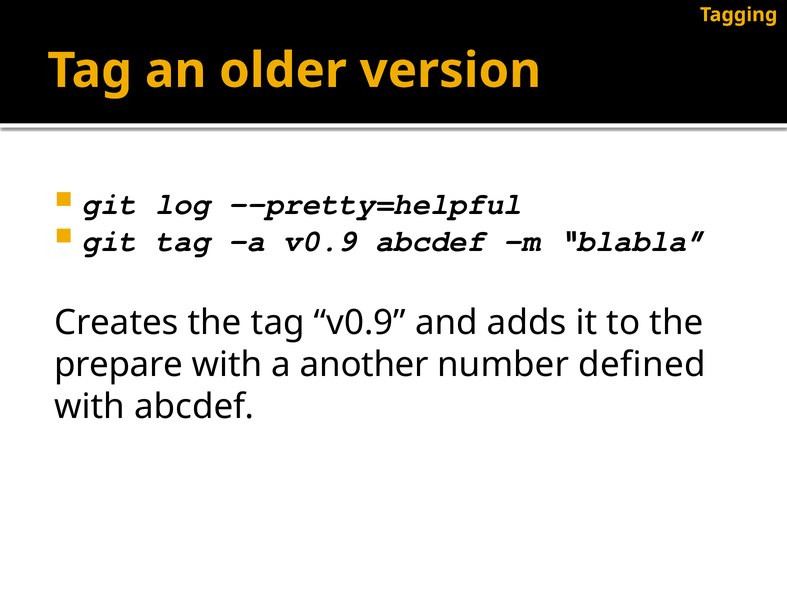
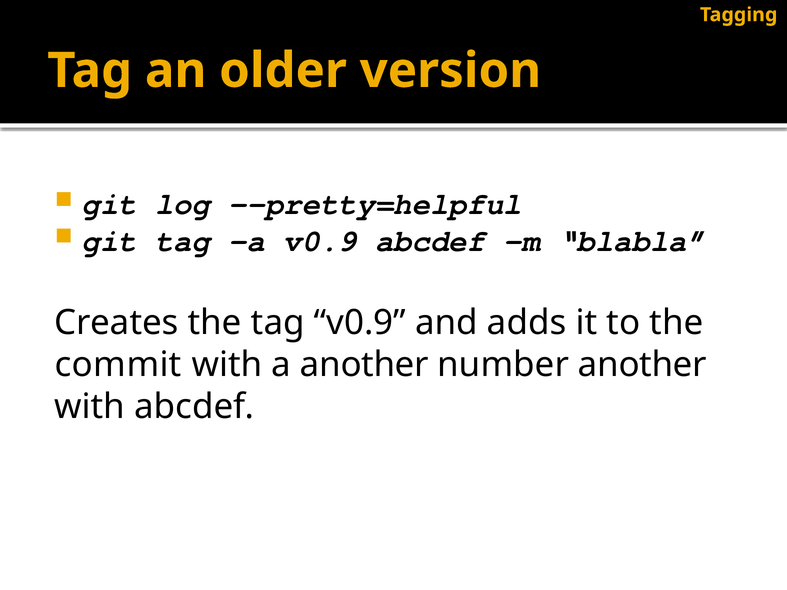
prepare: prepare -> commit (118, 365)
number defined: defined -> another (642, 365)
